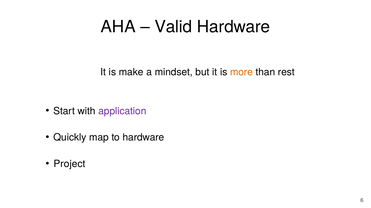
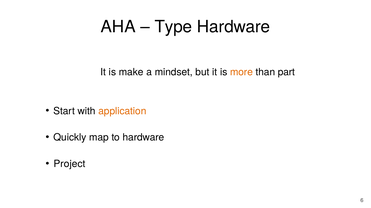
Valid: Valid -> Type (173, 27)
rest: rest -> part (286, 72)
application colour: purple -> orange (122, 111)
